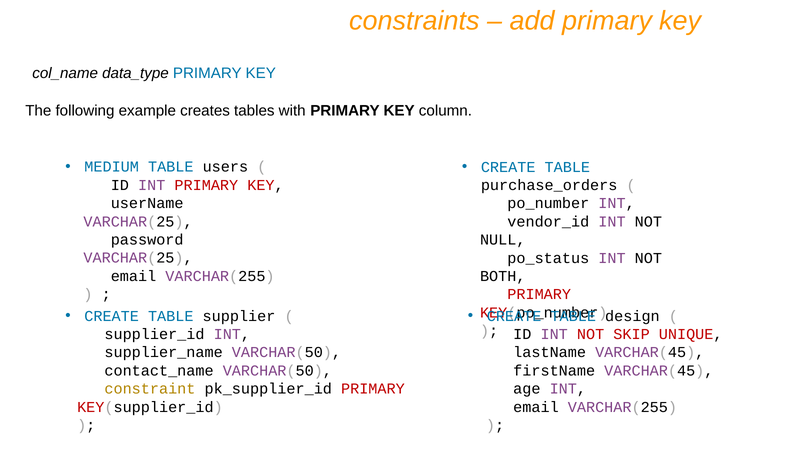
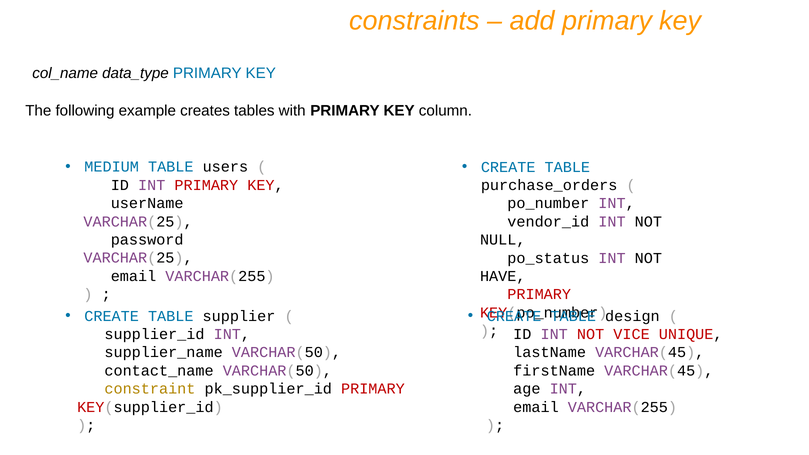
BOTH: BOTH -> HAVE (503, 276)
SKIP: SKIP -> VICE (632, 334)
